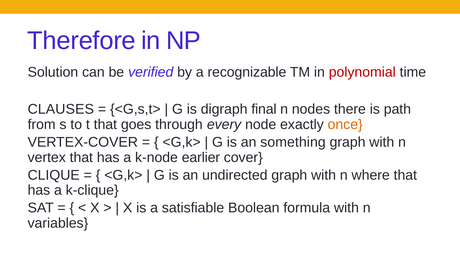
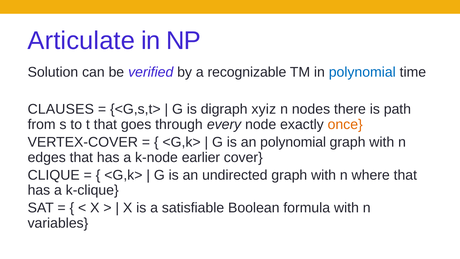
Therefore: Therefore -> Articulate (81, 41)
polynomial colour: red -> blue (362, 72)
final: final -> xyiz (264, 109)
an something: something -> polynomial (293, 142)
vertex: vertex -> edges (47, 157)
